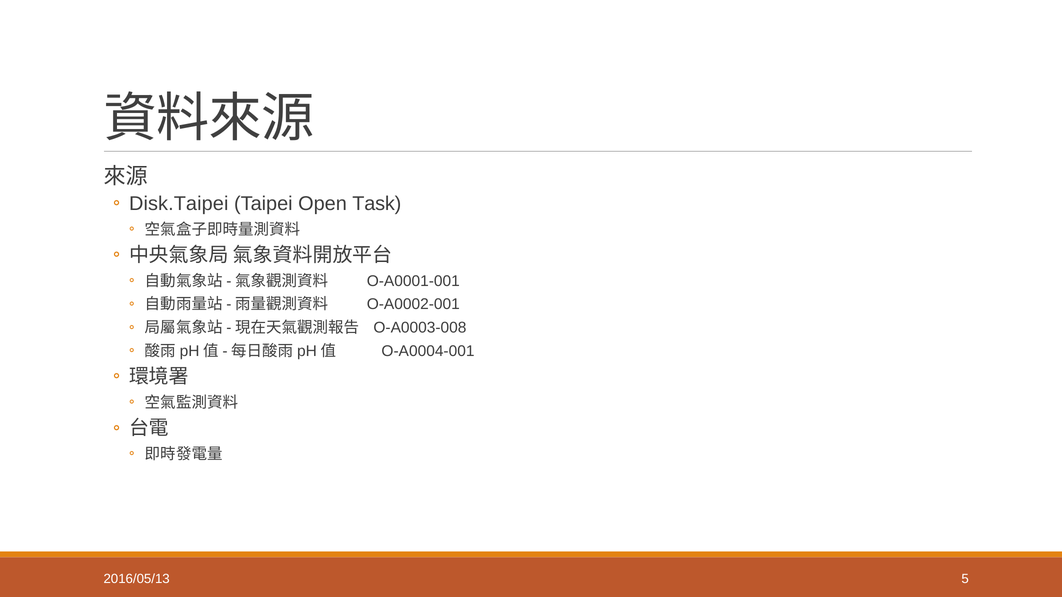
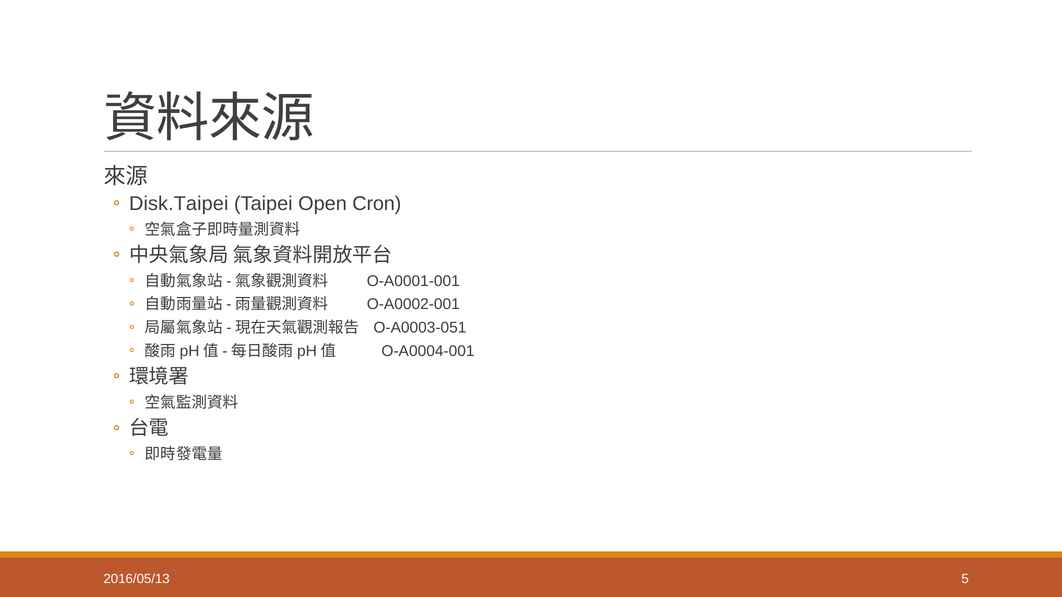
Task: Task -> Cron (377, 204)
O-A0003-008: O-A0003-008 -> O-A0003-051 (420, 328)
